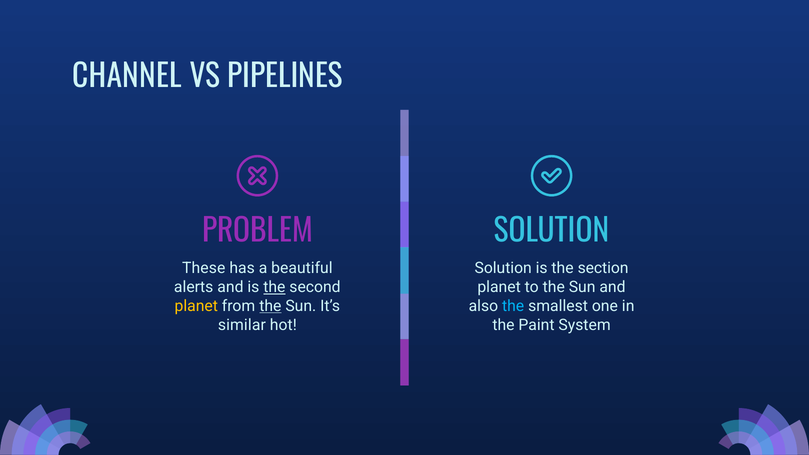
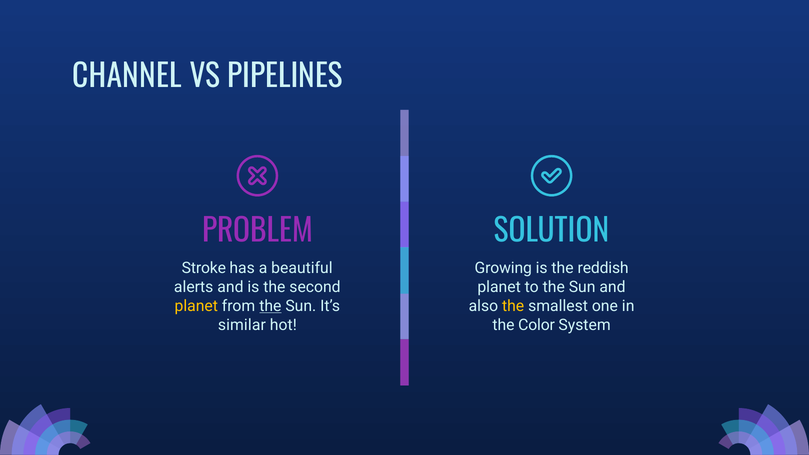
These: These -> Stroke (204, 268)
Solution: Solution -> Growing (503, 268)
section: section -> reddish (603, 268)
the underline: present -> none (274, 287)
the colour: light blue -> yellow (513, 306)
Paint: Paint -> Color (537, 325)
